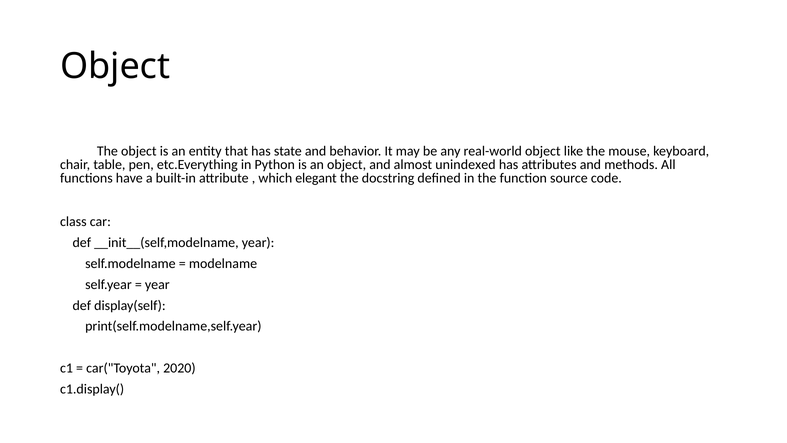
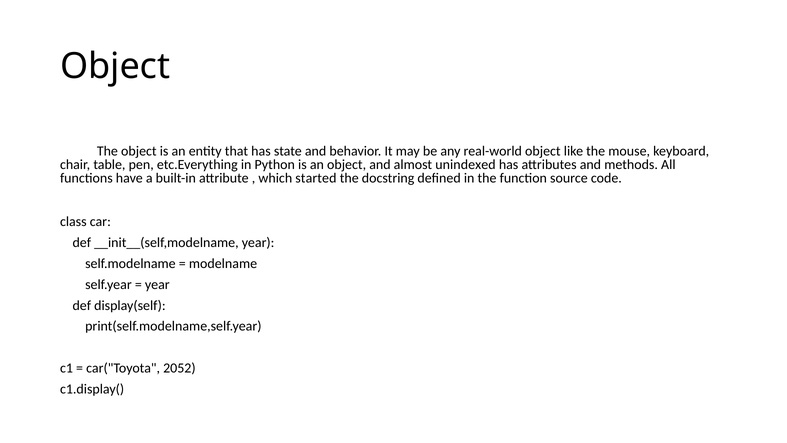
elegant: elegant -> started (316, 178)
2020: 2020 -> 2052 (179, 368)
